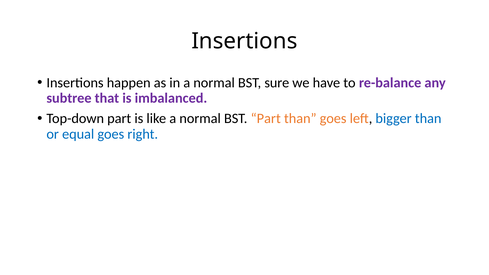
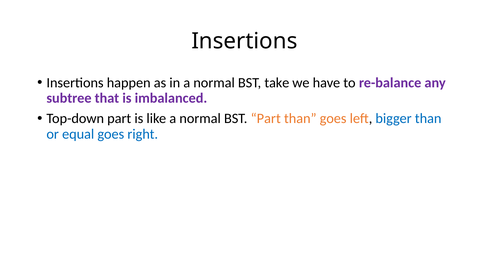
sure: sure -> take (277, 83)
